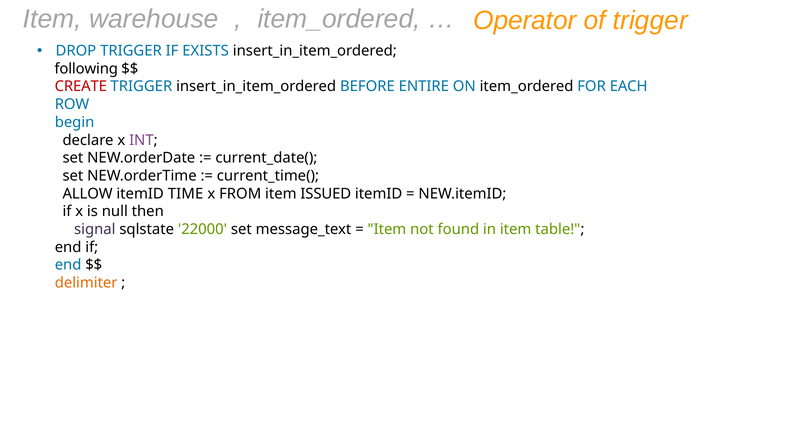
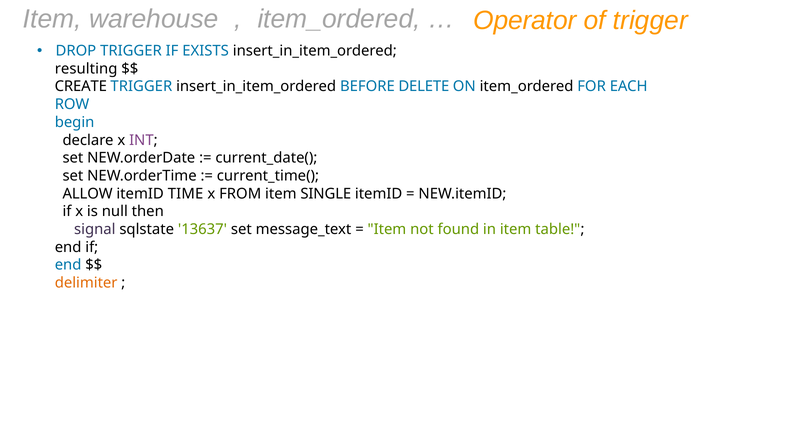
following: following -> resulting (86, 69)
CREATE colour: red -> black (81, 87)
ENTIRE: ENTIRE -> DELETE (424, 87)
ISSUED: ISSUED -> SINGLE (326, 194)
22000: 22000 -> 13637 (202, 229)
